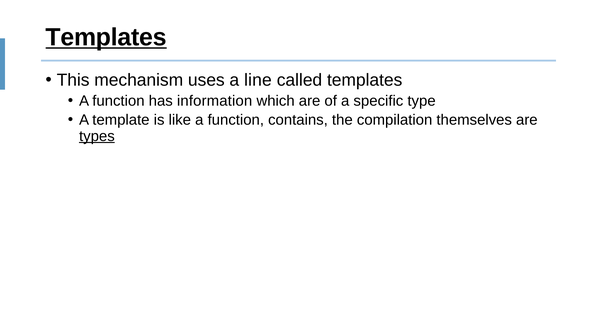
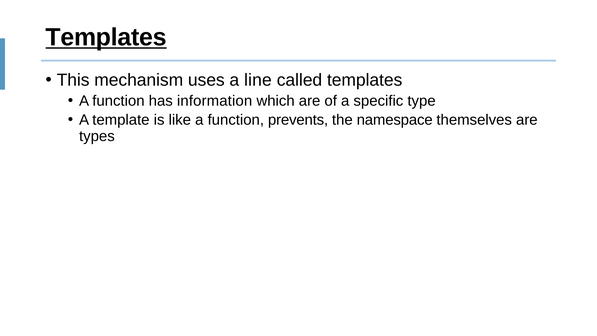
contains: contains -> prevents (298, 120)
compilation: compilation -> namespace (395, 120)
types underline: present -> none (97, 136)
